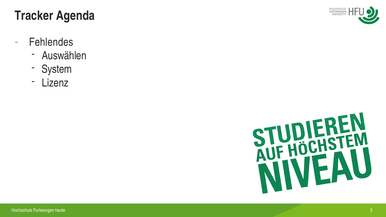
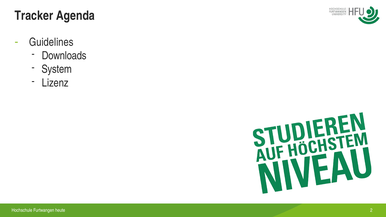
Fehlendes: Fehlendes -> Guidelines (51, 42)
Auswählen: Auswählen -> Downloads (64, 56)
